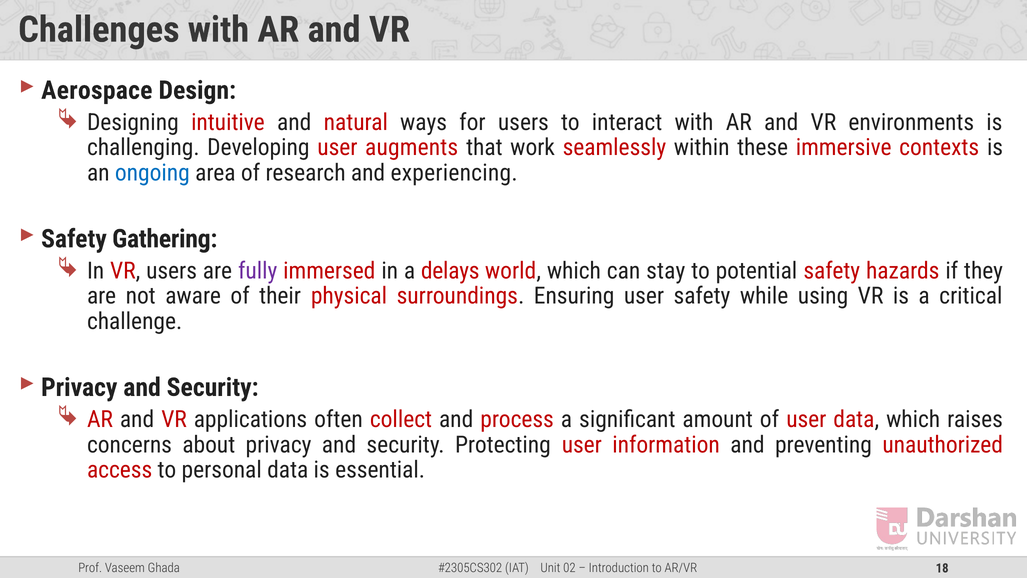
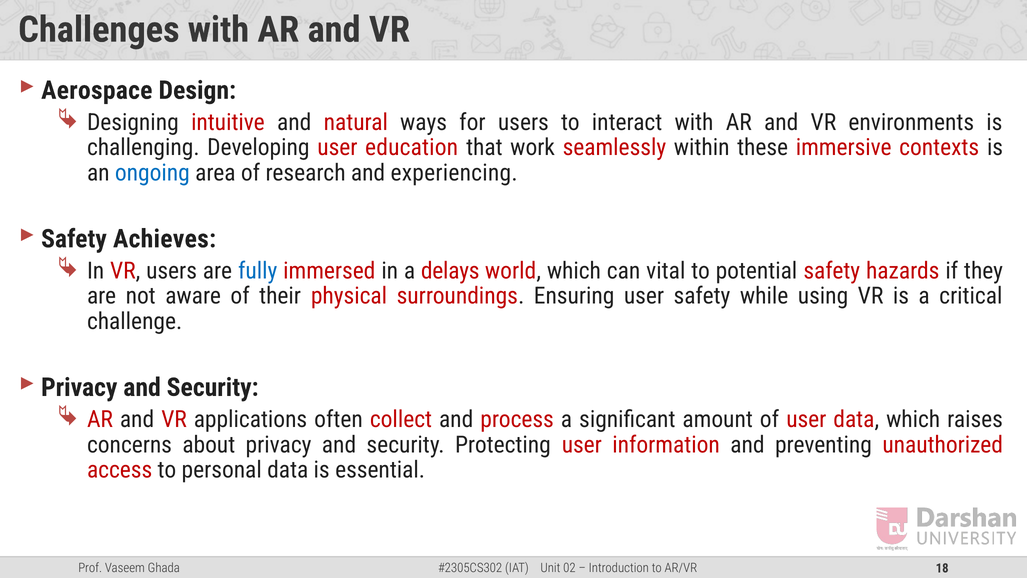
augments: augments -> education (412, 148)
Gathering: Gathering -> Achieves (165, 239)
fully colour: purple -> blue (258, 271)
stay: stay -> vital (666, 271)
